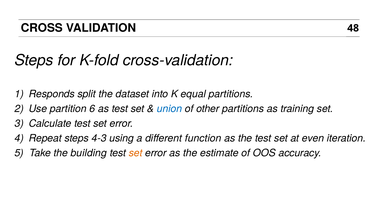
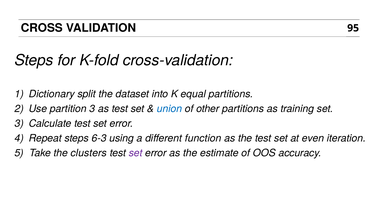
48: 48 -> 95 (353, 28)
Responds: Responds -> Dictionary (52, 94)
partition 6: 6 -> 3 (92, 109)
4-3: 4-3 -> 6-3 (99, 138)
building: building -> clusters (89, 153)
set colour: orange -> purple (136, 153)
